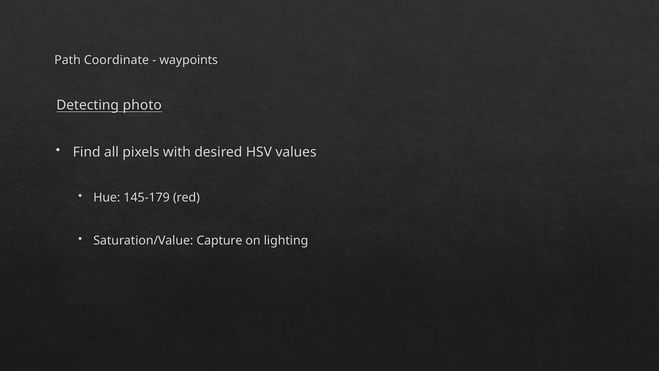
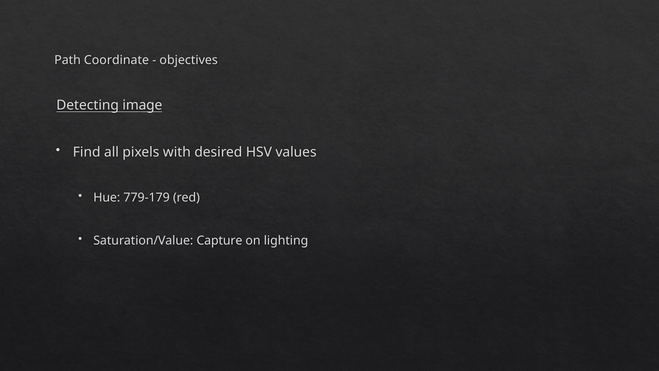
waypoints: waypoints -> objectives (189, 60)
photo: photo -> image (142, 105)
145-179: 145-179 -> 779-179 (147, 198)
